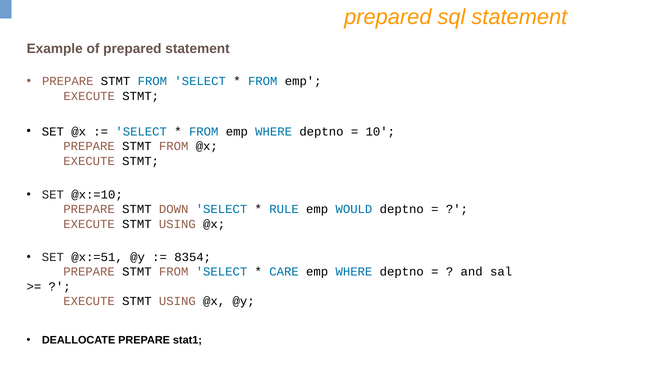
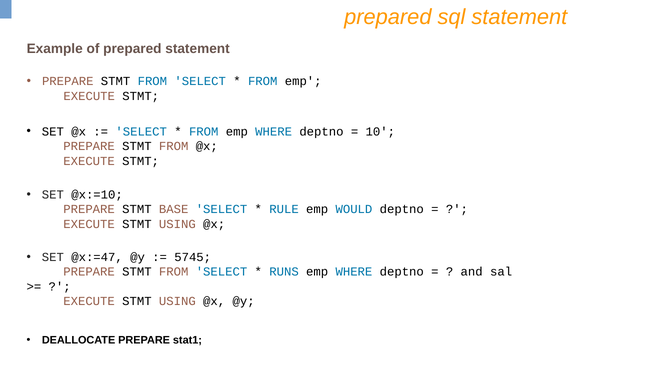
DOWN: DOWN -> BASE (174, 209)
@x:=51: @x:=51 -> @x:=47 (97, 257)
8354: 8354 -> 5745 (193, 257)
CARE: CARE -> RUNS (284, 272)
